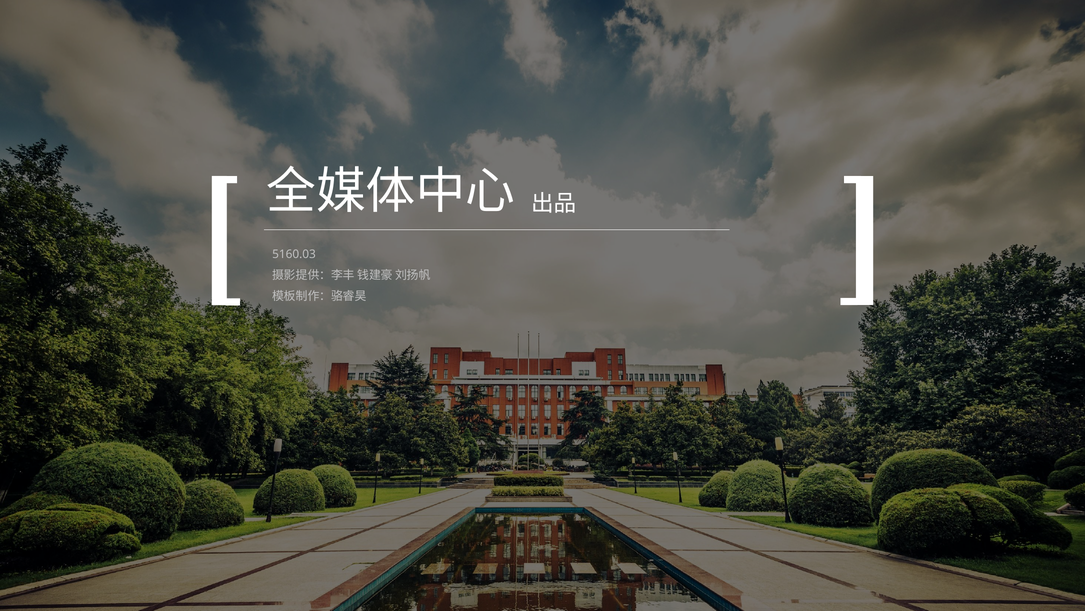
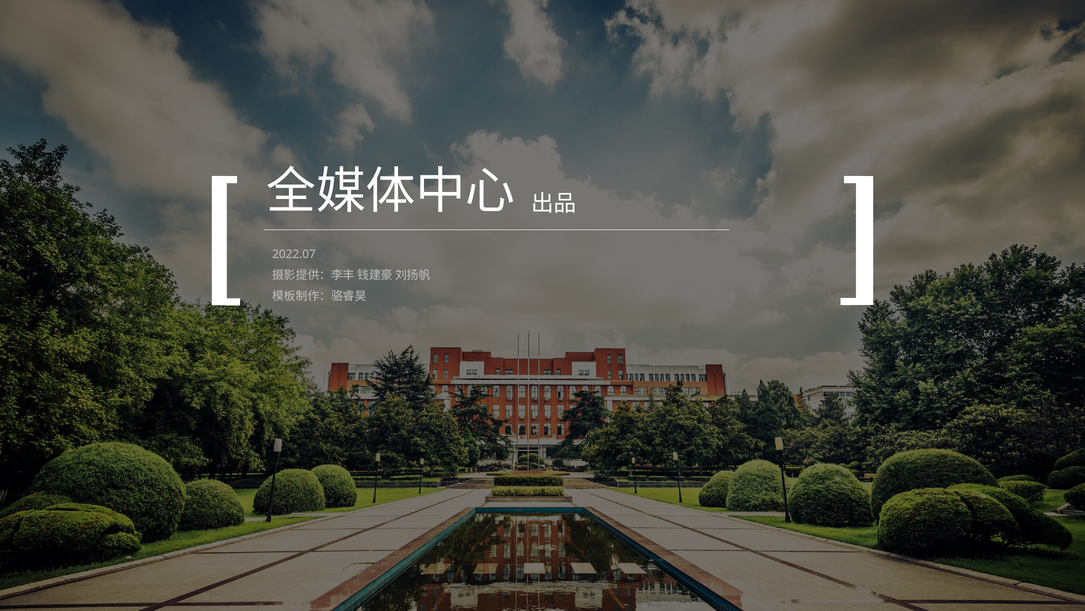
5160.03: 5160.03 -> 2022.07 (294, 254)
